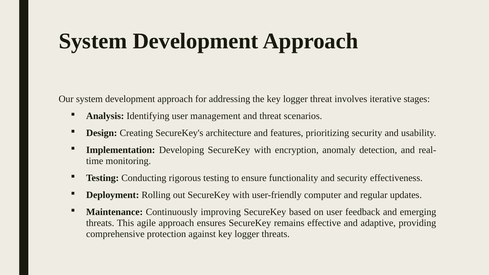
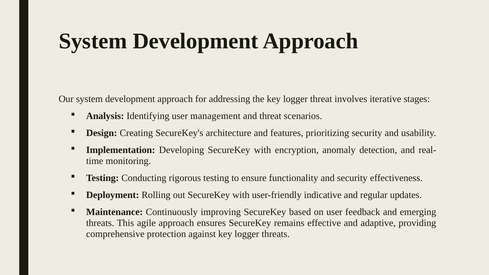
computer: computer -> indicative (323, 195)
